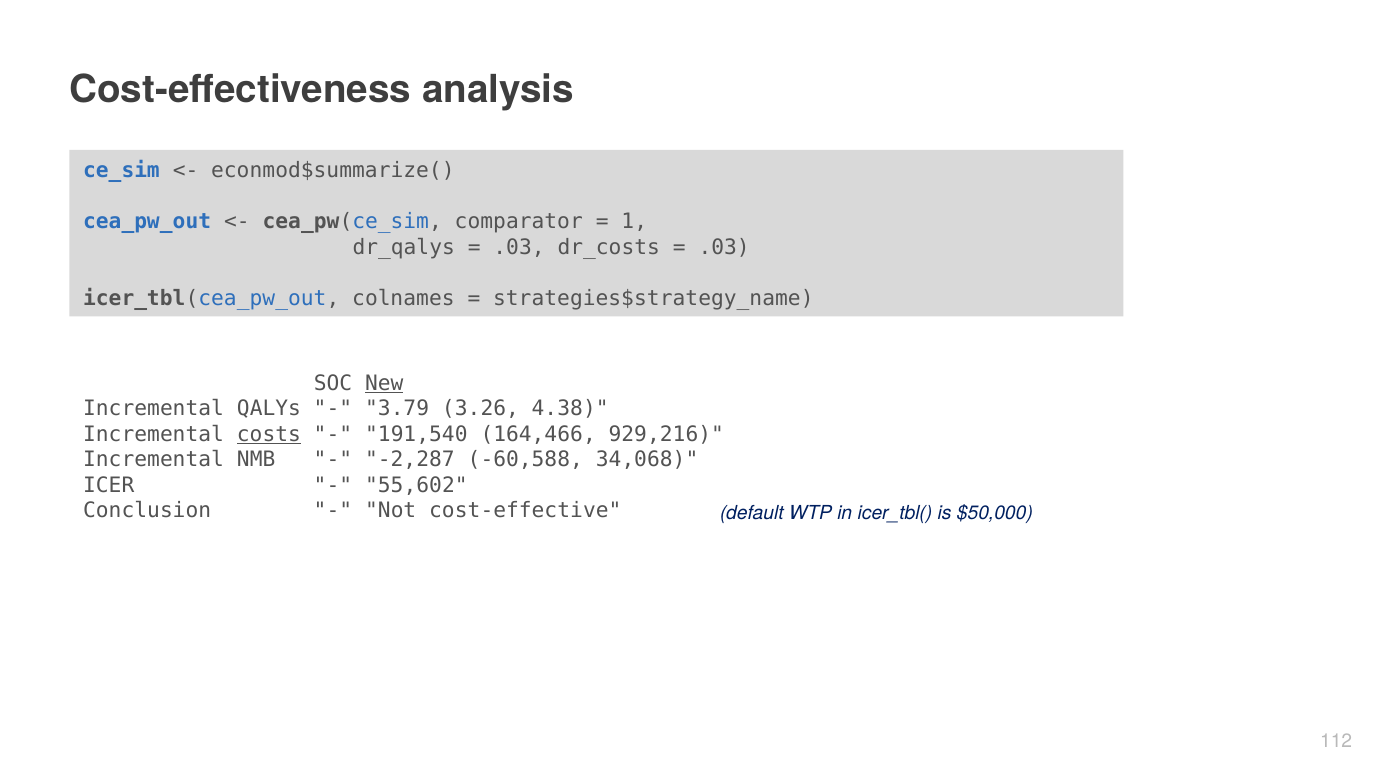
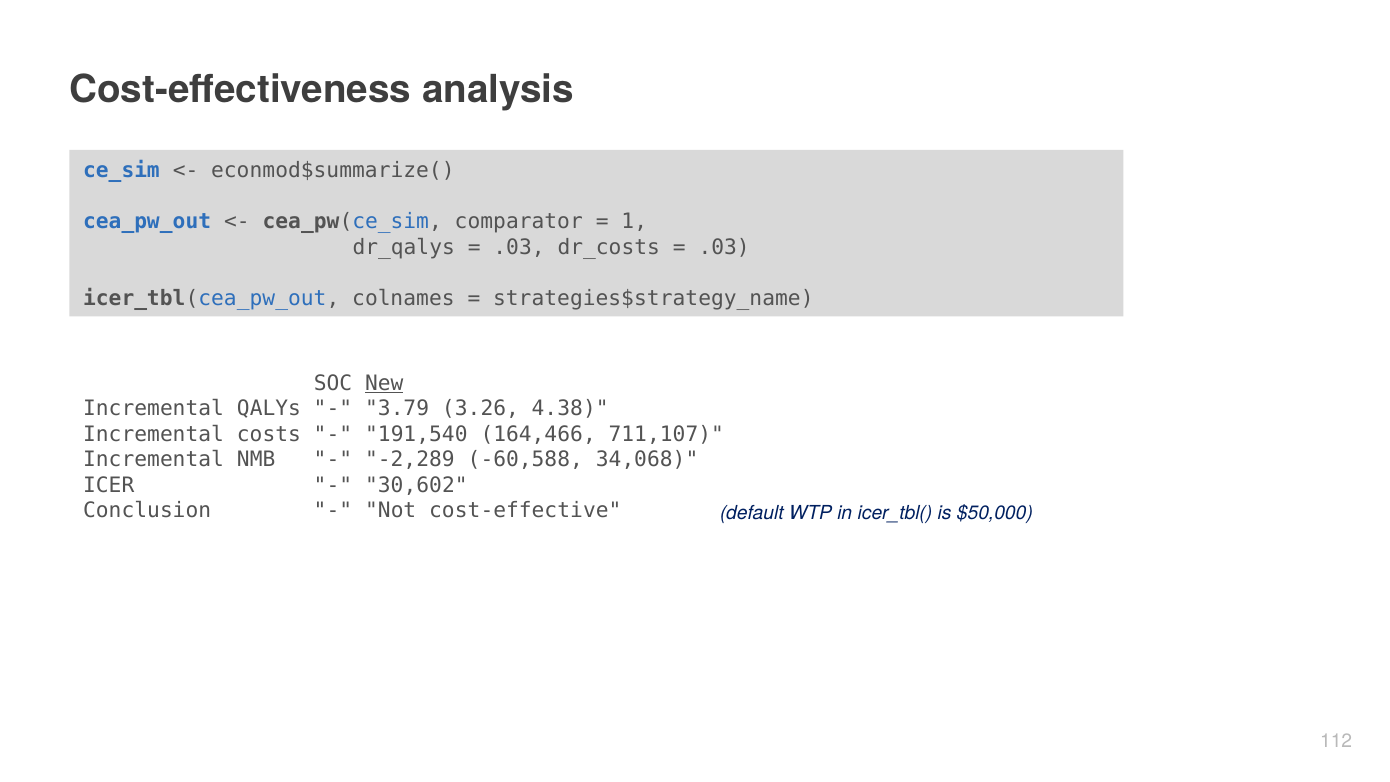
costs underline: present -> none (269, 434)
929,216: 929,216 -> 711,107 (666, 434)
-2,287: -2,287 -> -2,289 (410, 460)
55,602: 55,602 -> 30,602 (416, 485)
